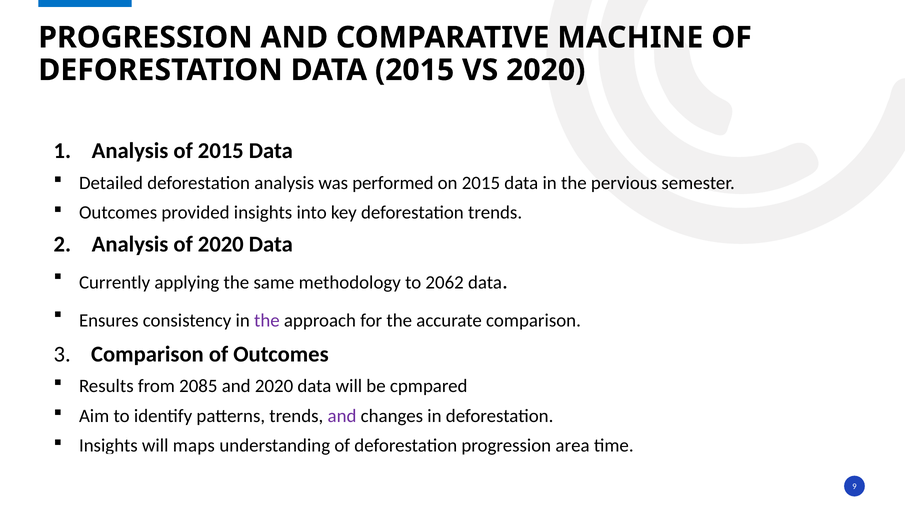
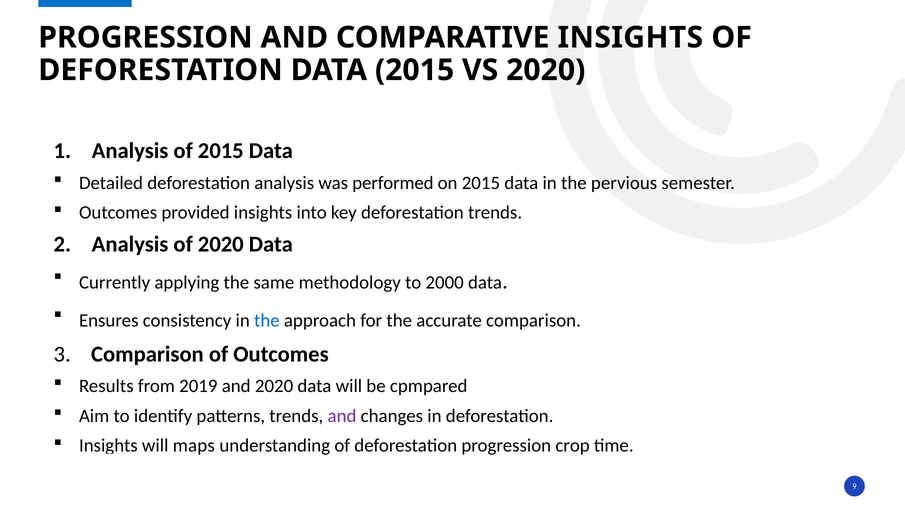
COMPARATIVE MACHINE: MACHINE -> INSIGHTS (630, 38)
2062: 2062 -> 2000 (445, 283)
the colour: purple -> blue (267, 321)
2085: 2085 -> 2019 (198, 386)
area: area -> crop (573, 446)
